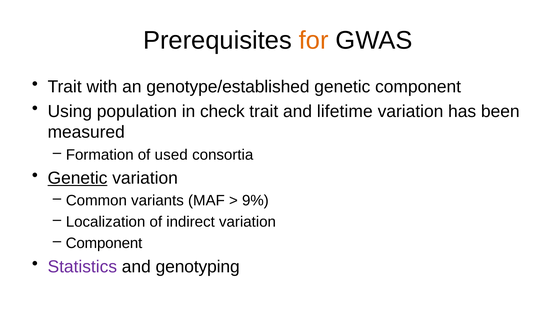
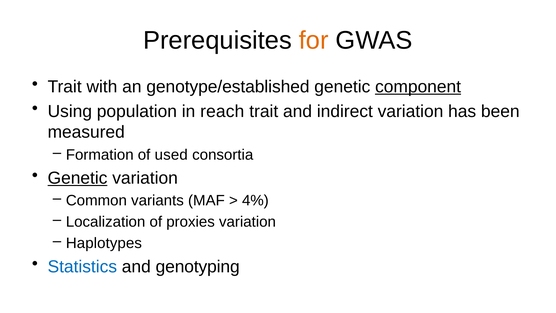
component underline: none -> present (418, 87)
check: check -> reach (222, 111)
lifetime: lifetime -> indirect (345, 111)
9%: 9% -> 4% (255, 201)
indirect: indirect -> proxies (191, 222)
Component: Component -> Haplotypes (104, 243)
Statistics colour: purple -> blue (82, 266)
